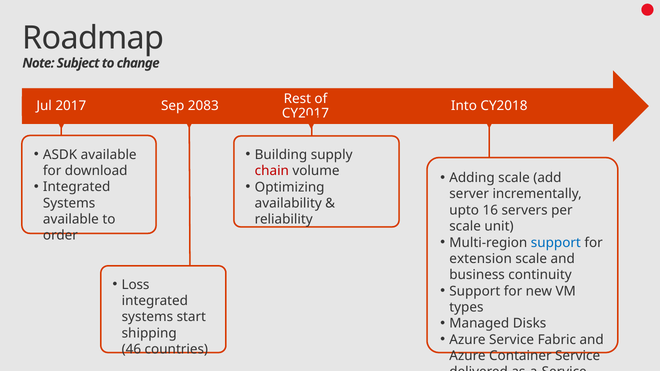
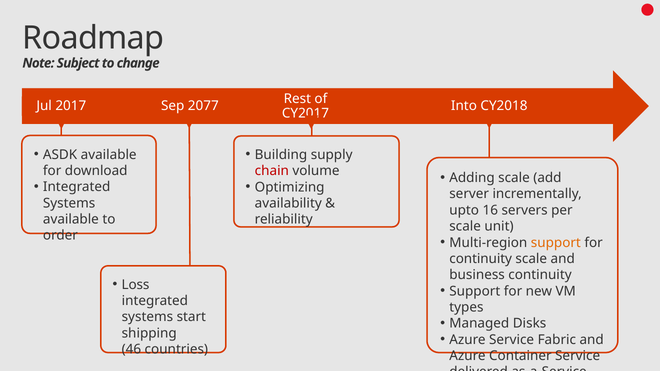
2083: 2083 -> 2077 (203, 106)
support colour: blue -> orange (556, 243)
extension: extension -> continuity (481, 259)
